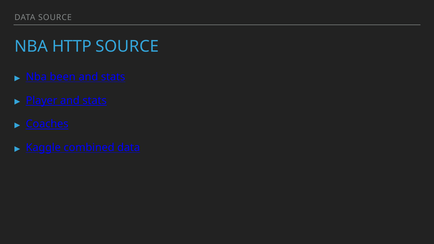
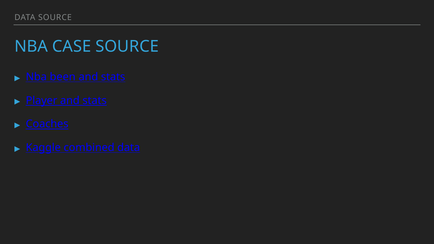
HTTP: HTTP -> CASE (72, 46)
